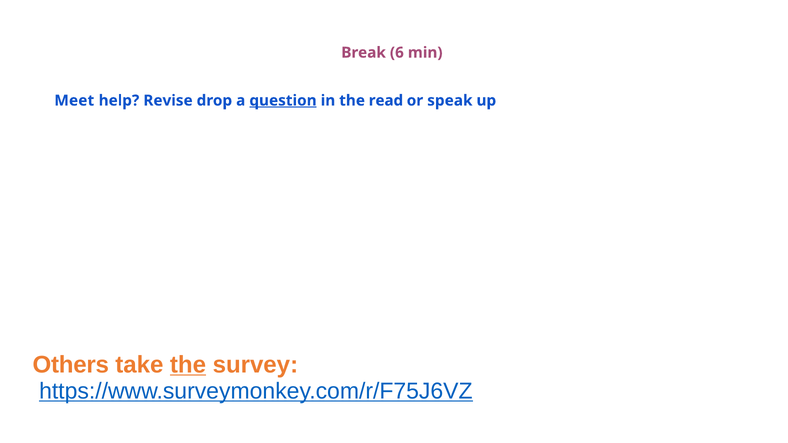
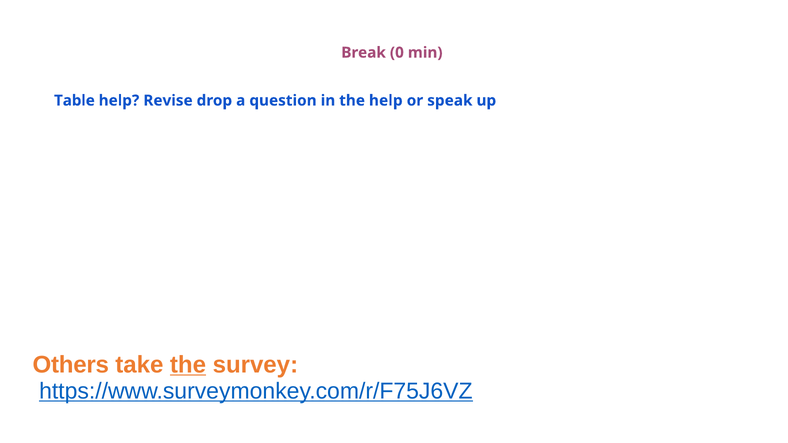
6: 6 -> 0 (397, 53)
Meet: Meet -> Table (74, 101)
question underline: present -> none (283, 101)
the read: read -> help (386, 101)
